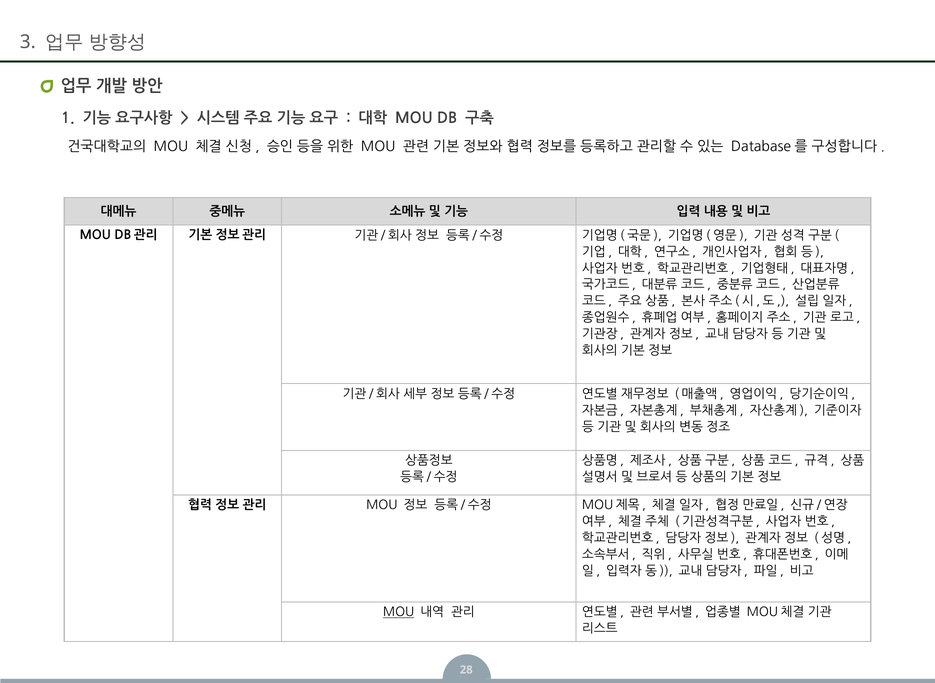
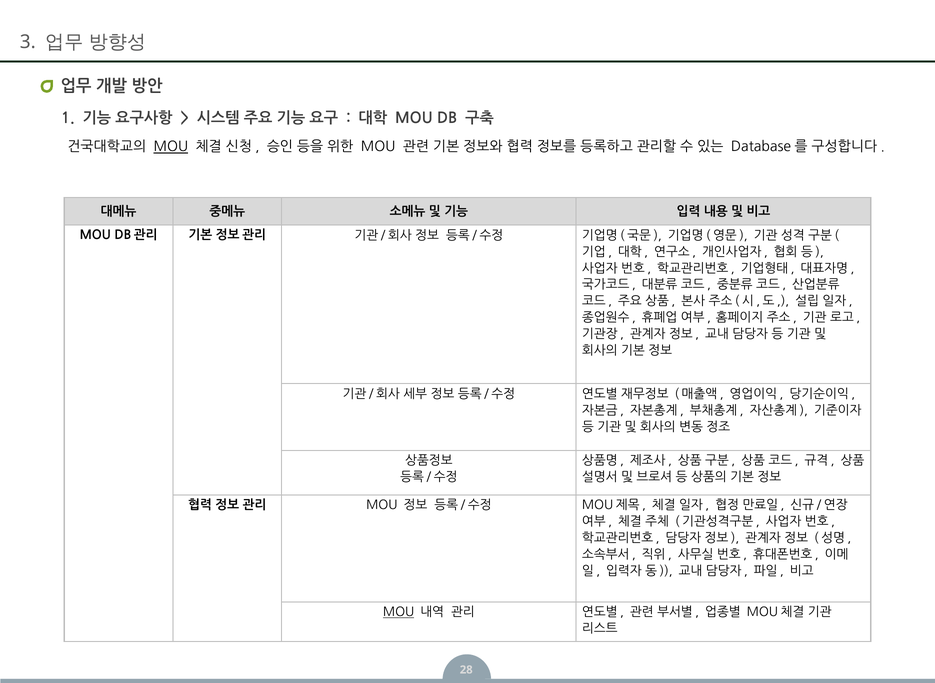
MOU underline: none -> present (171, 147)
